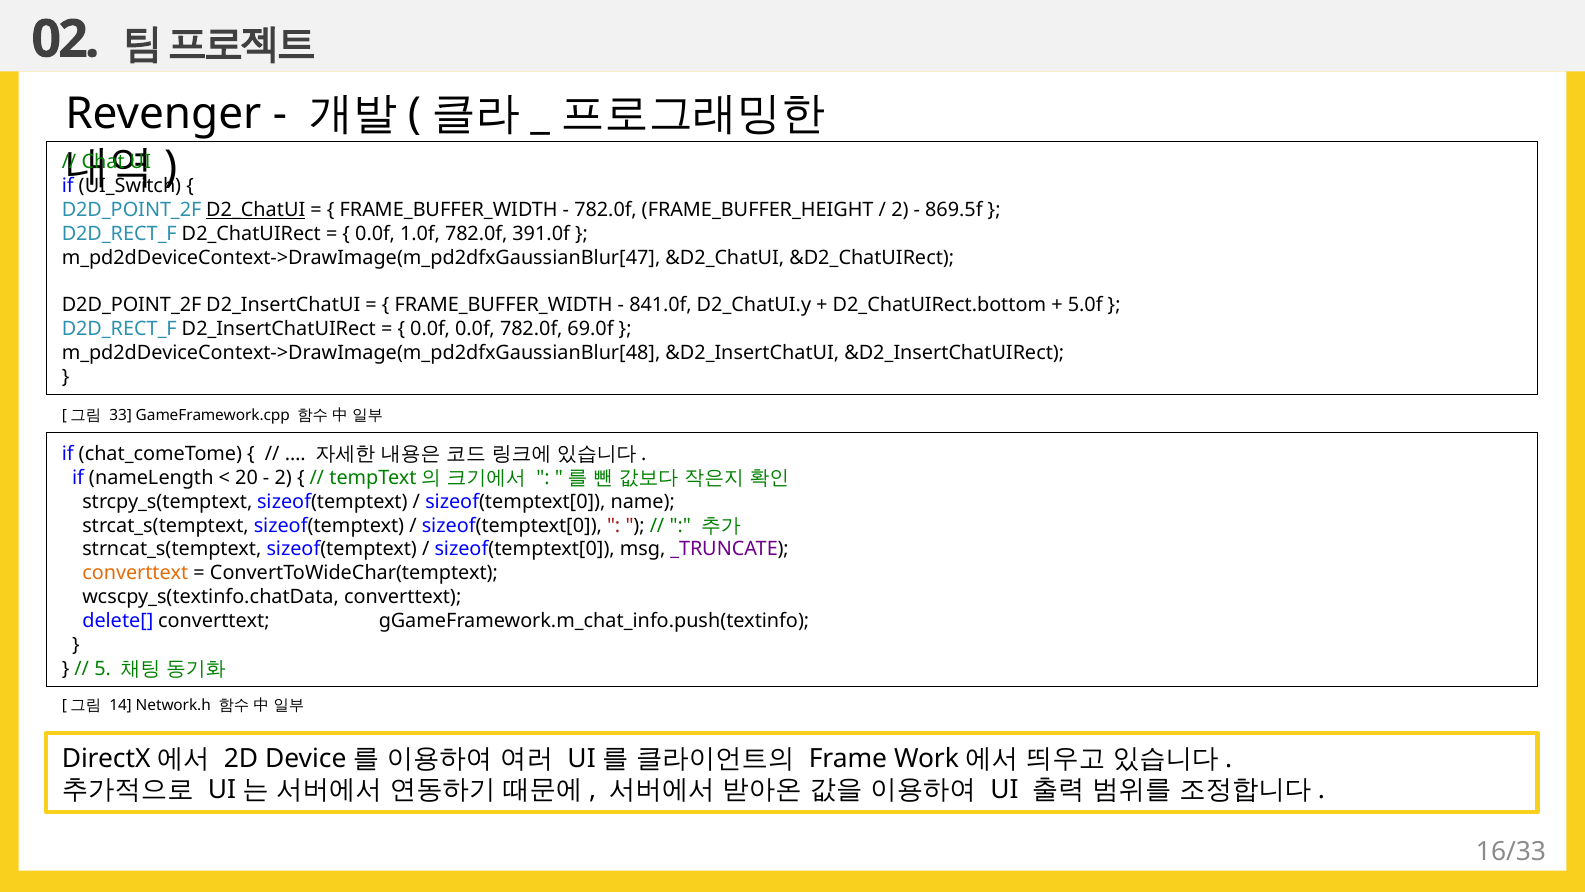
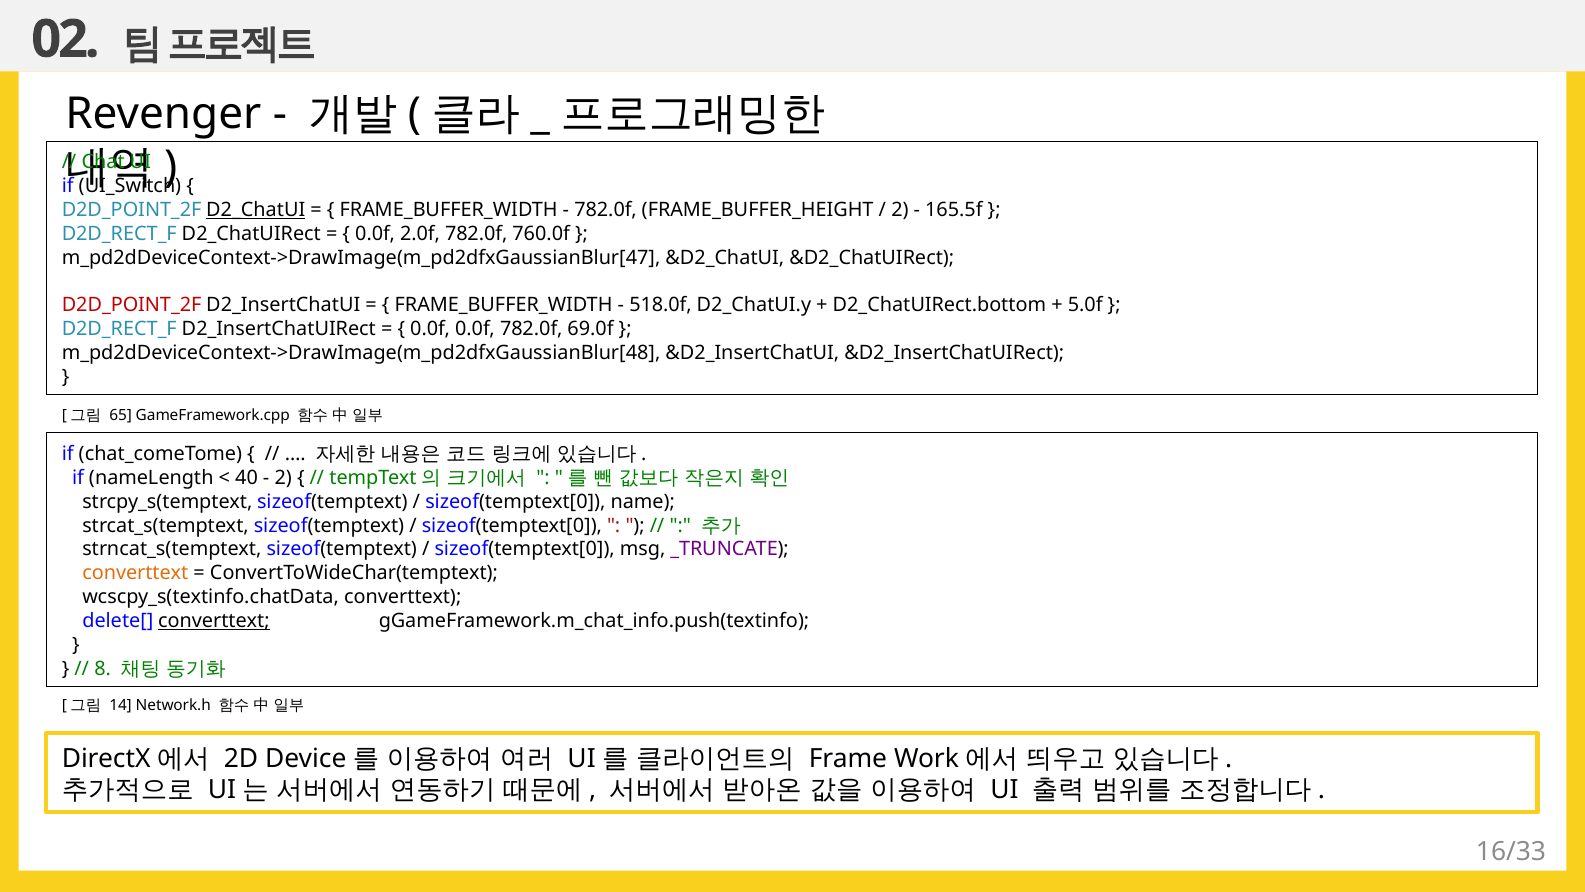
869.5f: 869.5f -> 165.5f (954, 210)
1.0f: 1.0f -> 2.0f (420, 234)
391.0f: 391.0f -> 760.0f (541, 234)
D2D_POINT_2F colour: black -> red (132, 305)
841.0f: 841.0f -> 518.0f (660, 305)
33: 33 -> 65 (121, 415)
20: 20 -> 40 (247, 478)
converttext underline: none -> present (214, 621)
5: 5 -> 8 (103, 668)
